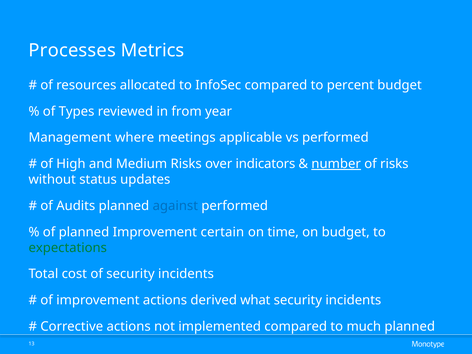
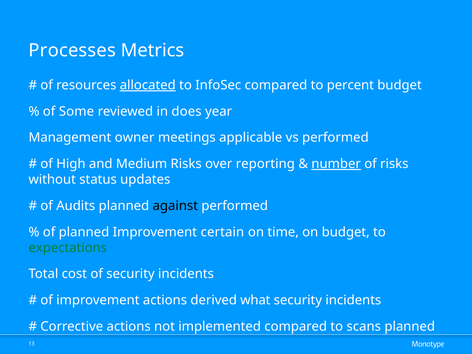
allocated underline: none -> present (148, 85)
Types: Types -> Some (76, 111)
from: from -> does (187, 111)
where: where -> owner (135, 138)
indicators: indicators -> reporting (265, 164)
against colour: blue -> black (175, 206)
much: much -> scans (364, 326)
